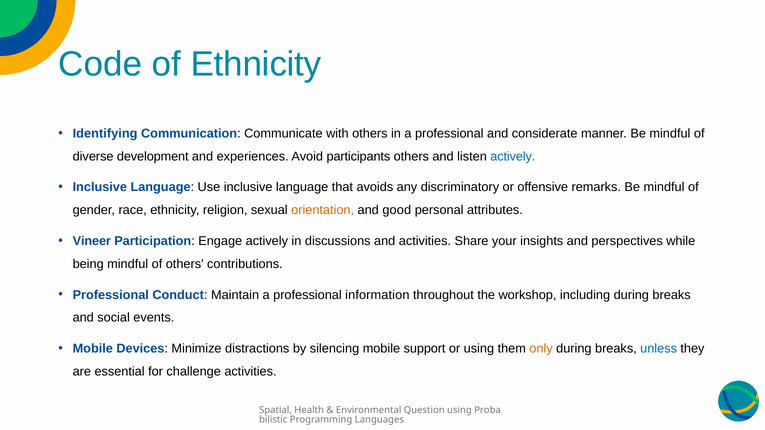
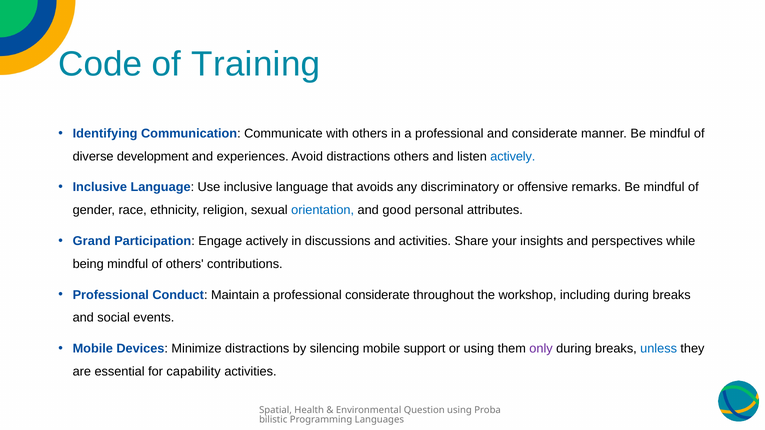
of Ethnicity: Ethnicity -> Training (256, 64)
Avoid participants: participants -> distractions (358, 157)
orientation colour: orange -> blue (323, 210)
Vineer: Vineer -> Grand (92, 241)
professional information: information -> considerate (377, 295)
only colour: orange -> purple (541, 349)
challenge: challenge -> capability (194, 372)
